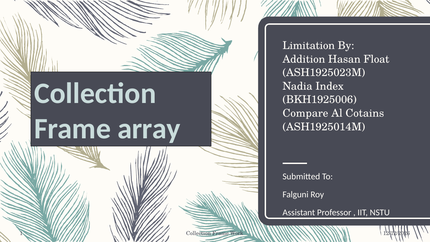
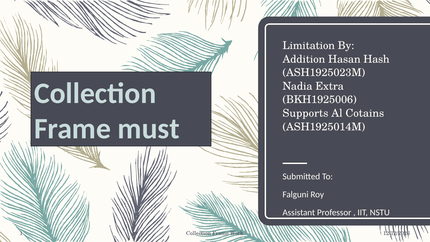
Float: Float -> Hash (376, 59)
Index: Index -> Extra (330, 86)
Compare: Compare -> Supports (305, 113)
array: array -> must (149, 129)
